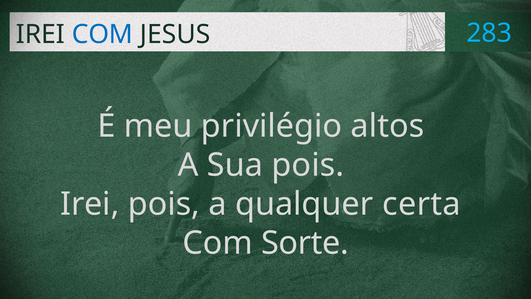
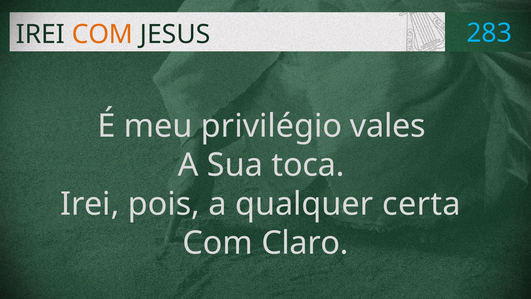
COM colour: blue -> orange (102, 34)
altos: altos -> vales (388, 126)
Sua pois: pois -> toca (308, 165)
Sorte: Sorte -> Claro (305, 243)
